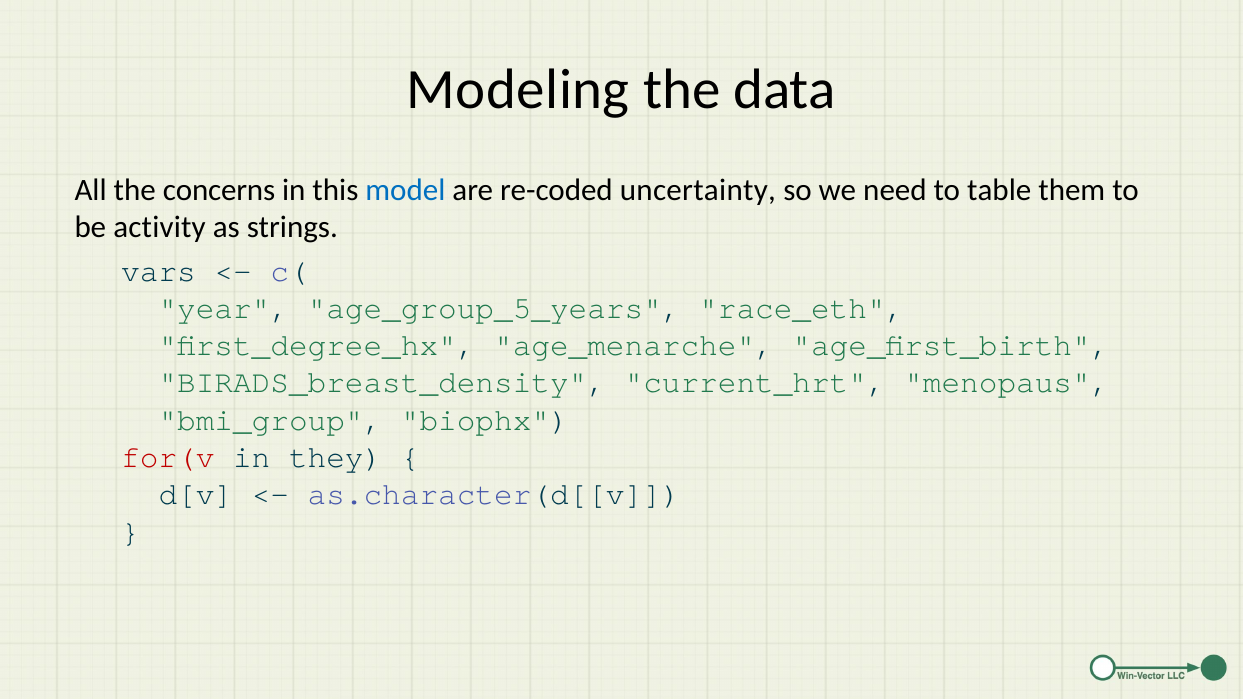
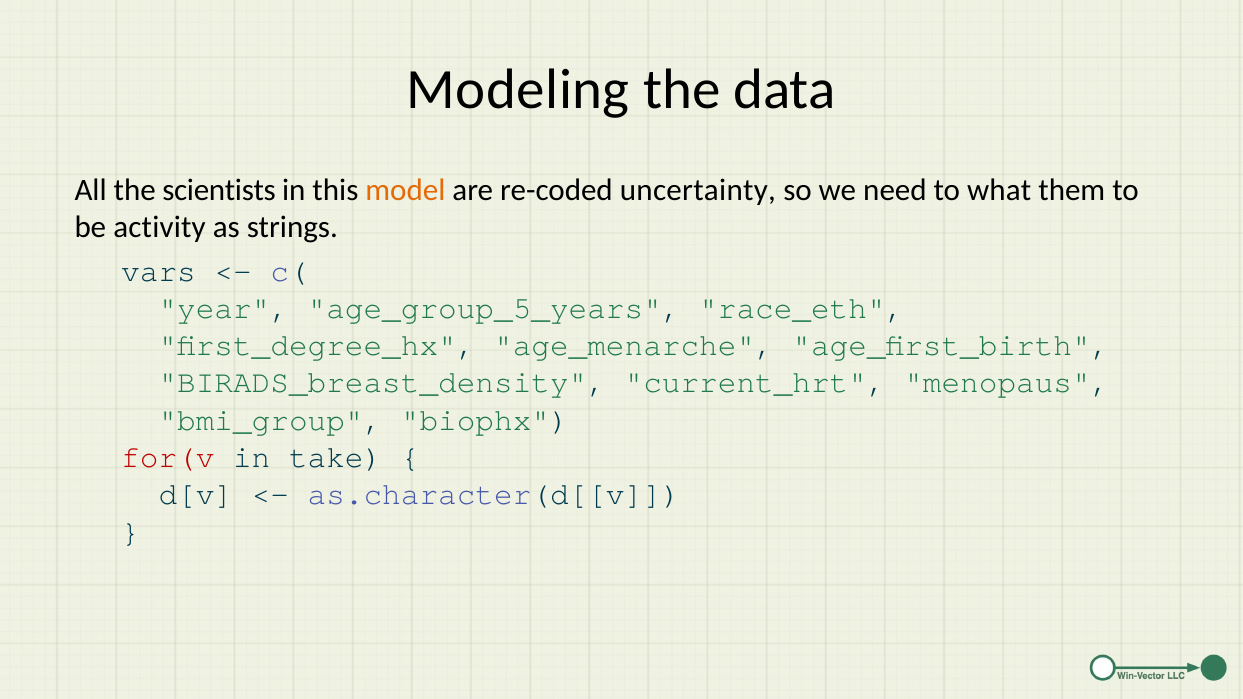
concerns: concerns -> scientists (219, 190)
model colour: blue -> orange (405, 190)
table: table -> what (999, 190)
they: they -> take (336, 457)
